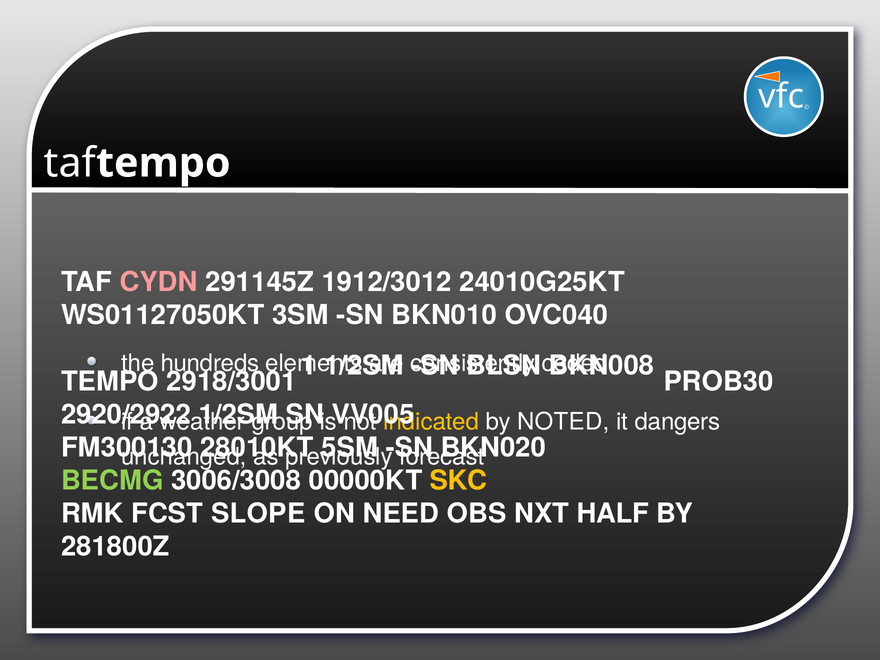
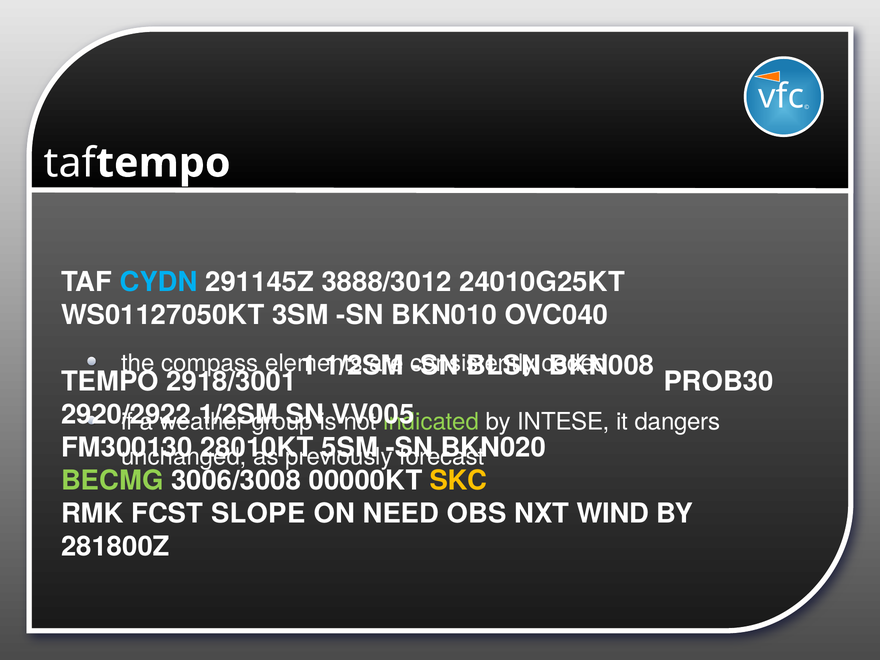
CYDN colour: pink -> light blue (159, 282)
1912/3012: 1912/3012 -> 3888/3012 (387, 282)
hundreds: hundreds -> compass (210, 363)
indicated colour: yellow -> light green (431, 422)
NOTED: NOTED -> INTESE (564, 422)
HALF: HALF -> WIND (613, 513)
